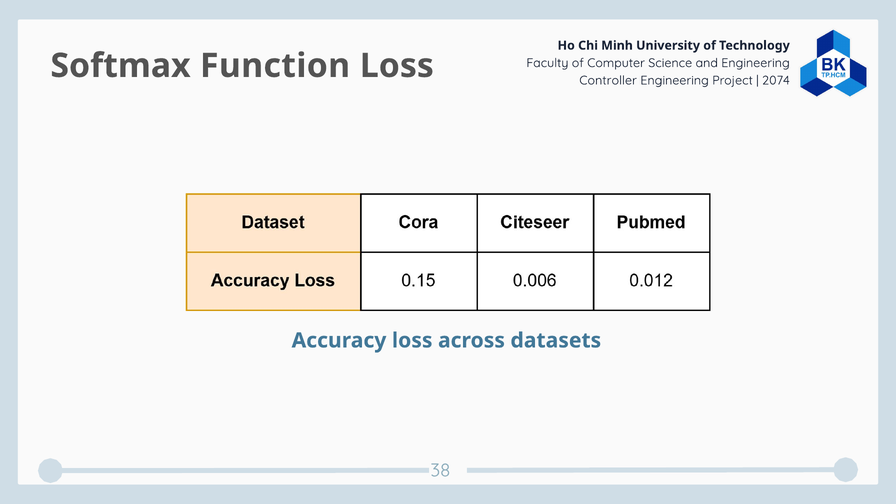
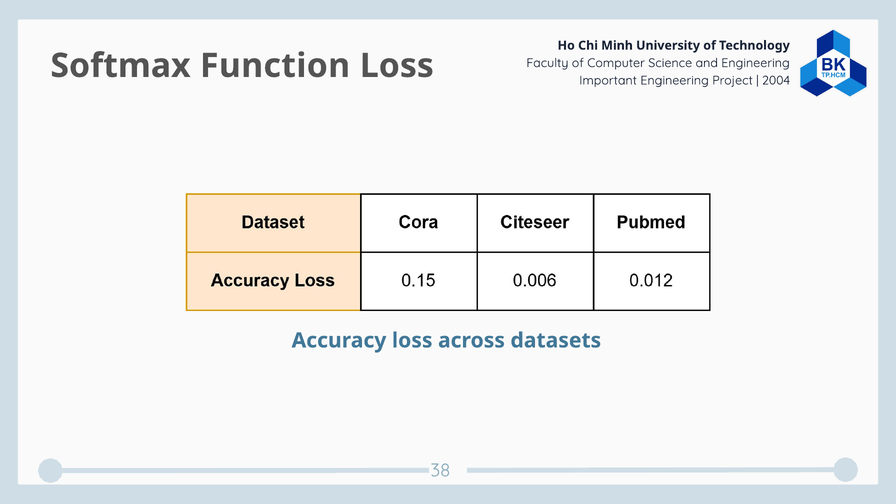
Controller: Controller -> Important (608, 80)
2074: 2074 -> 2004 (776, 80)
